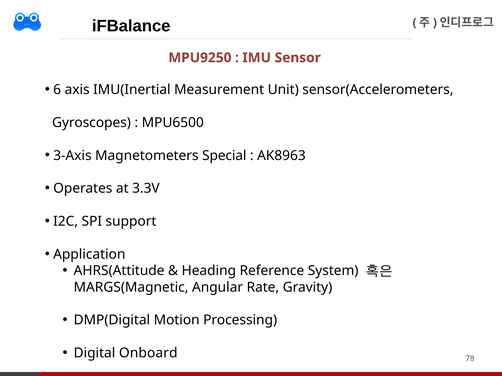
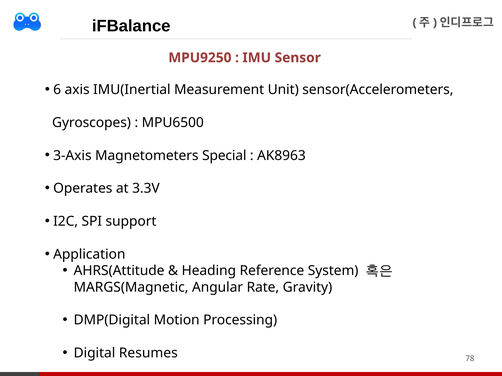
Onboard: Onboard -> Resumes (148, 353)
